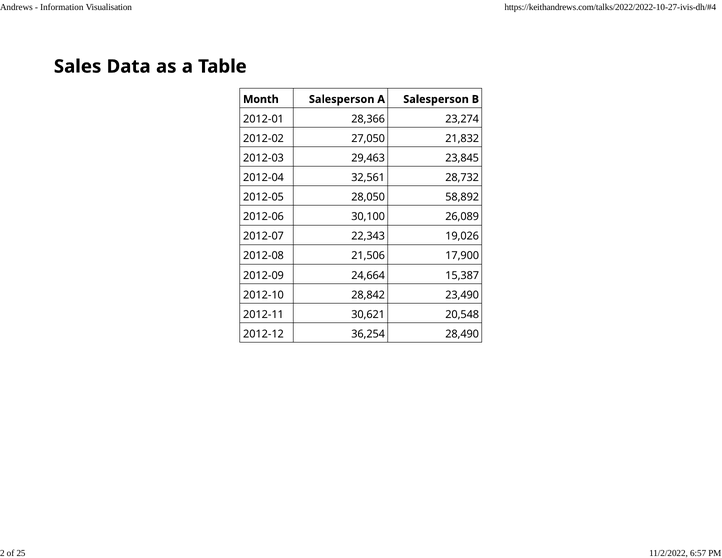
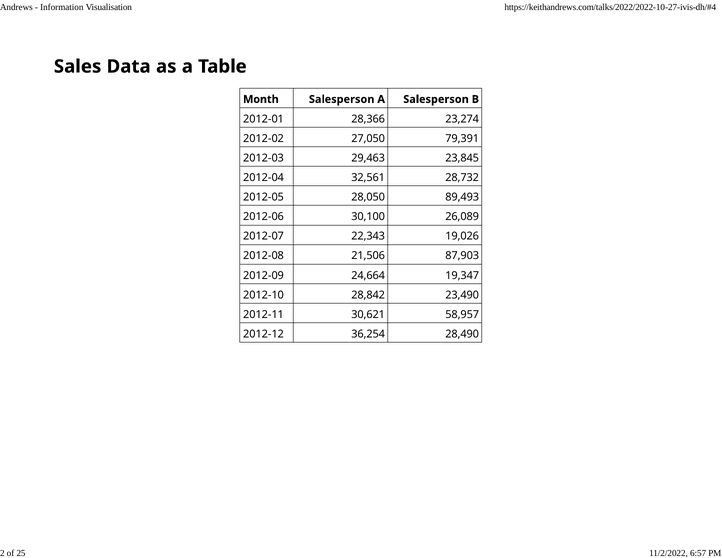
21,832: 21,832 -> 79,391 (462, 138)
58,892: 58,892 -> 89,493 (462, 197)
17,900: 17,900 -> 87,903 (462, 256)
15,387: 15,387 -> 19,347 (462, 275)
20,548: 20,548 -> 58,957 (462, 314)
